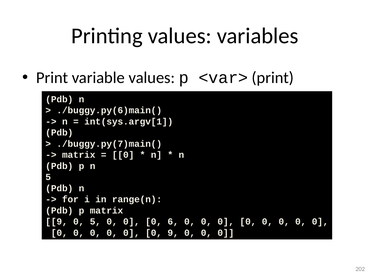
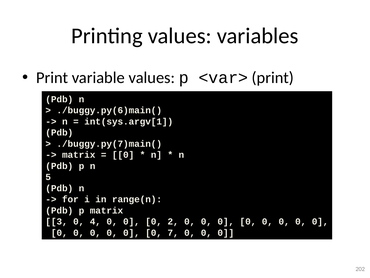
9: 9 -> 3 (57, 221)
0 5: 5 -> 4 (95, 221)
6: 6 -> 2 (173, 221)
0 9: 9 -> 7 (173, 232)
